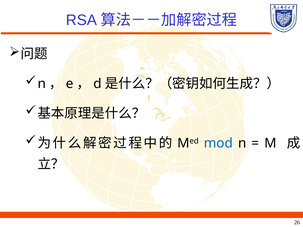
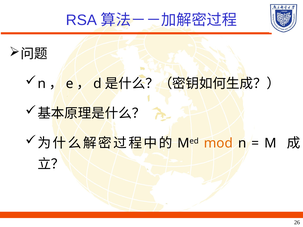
mod colour: blue -> orange (218, 143)
